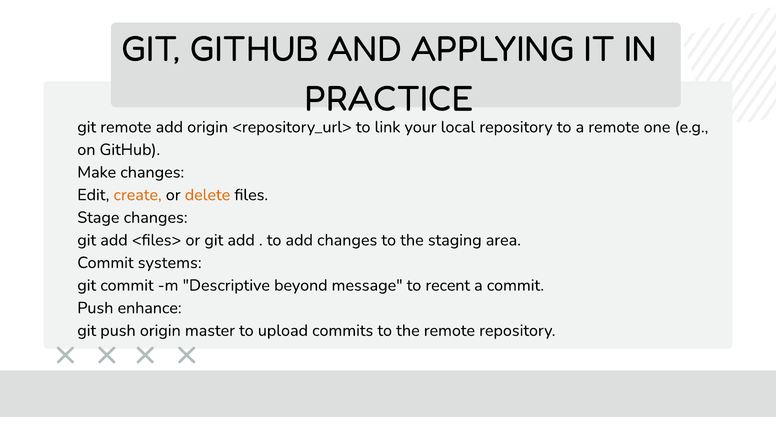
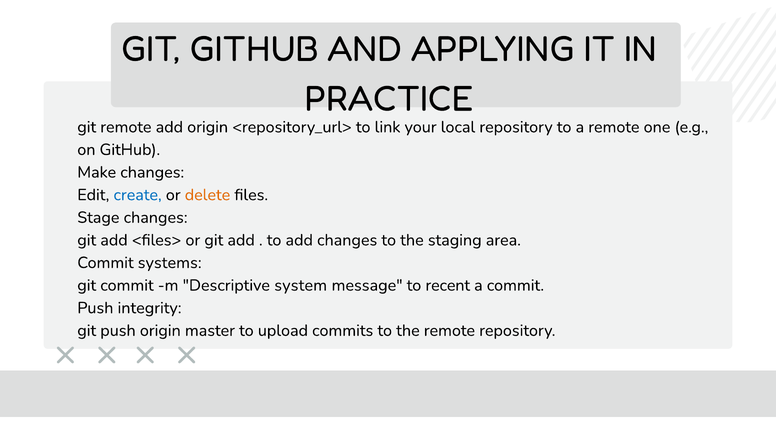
create colour: orange -> blue (138, 195)
beyond: beyond -> system (301, 286)
enhance: enhance -> integrity (150, 308)
